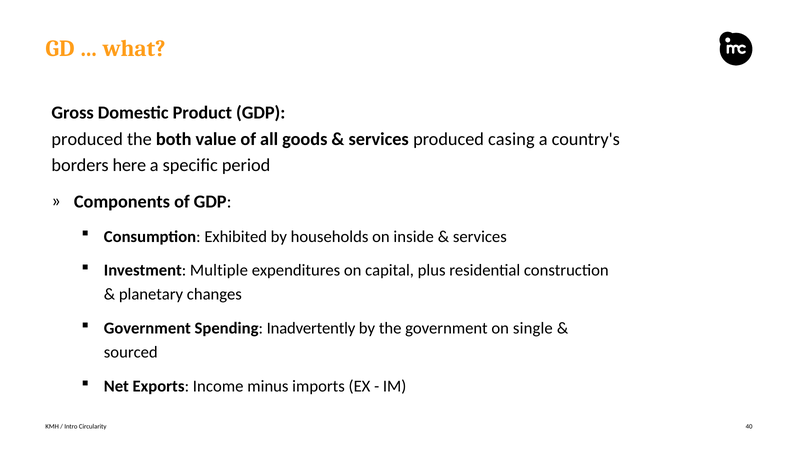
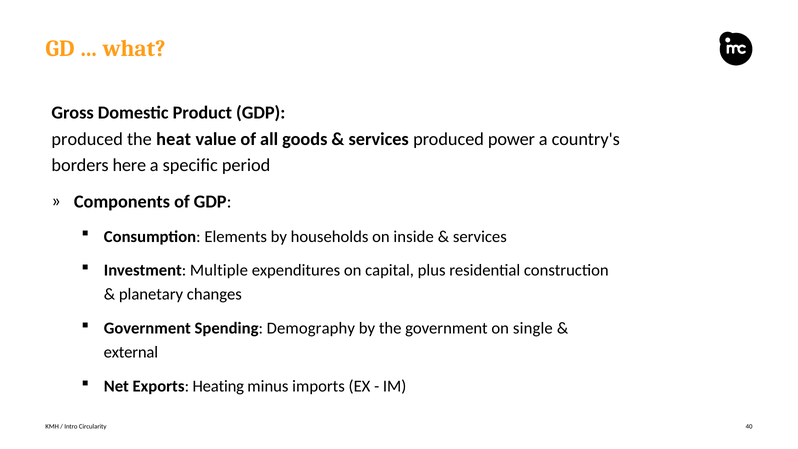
both: both -> heat (174, 139)
casing: casing -> power (511, 139)
Exhibited: Exhibited -> Elements (236, 236)
Inadvertently: Inadvertently -> Demography (311, 328)
sourced: sourced -> external (131, 352)
Income: Income -> Heating (218, 386)
